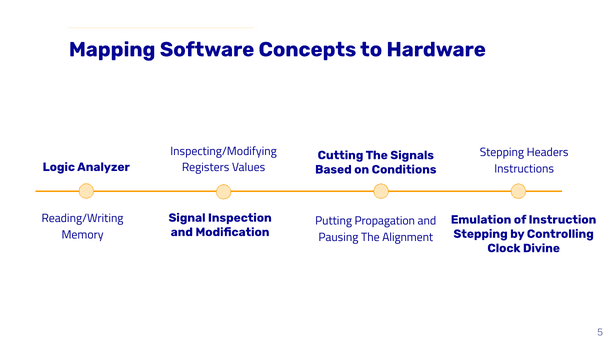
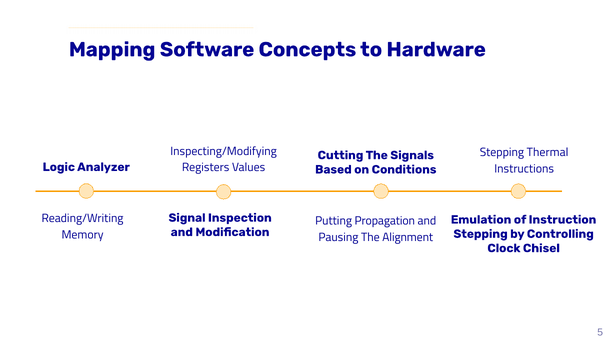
Headers: Headers -> Thermal (548, 152)
Divine: Divine -> Chisel (541, 248)
